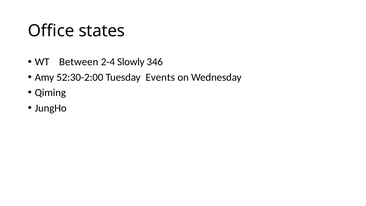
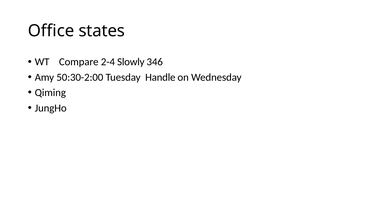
Between: Between -> Compare (79, 62)
52:30-2:00: 52:30-2:00 -> 50:30-2:00 (80, 77)
Events: Events -> Handle (160, 77)
